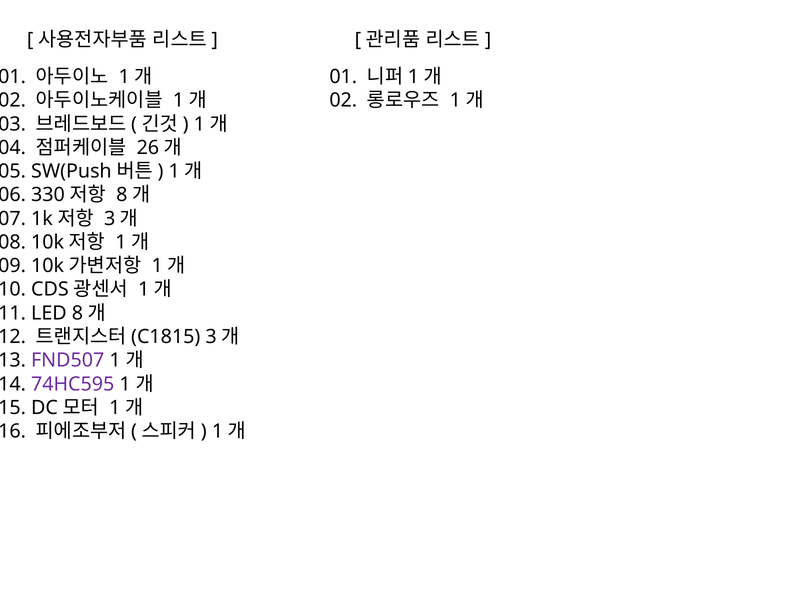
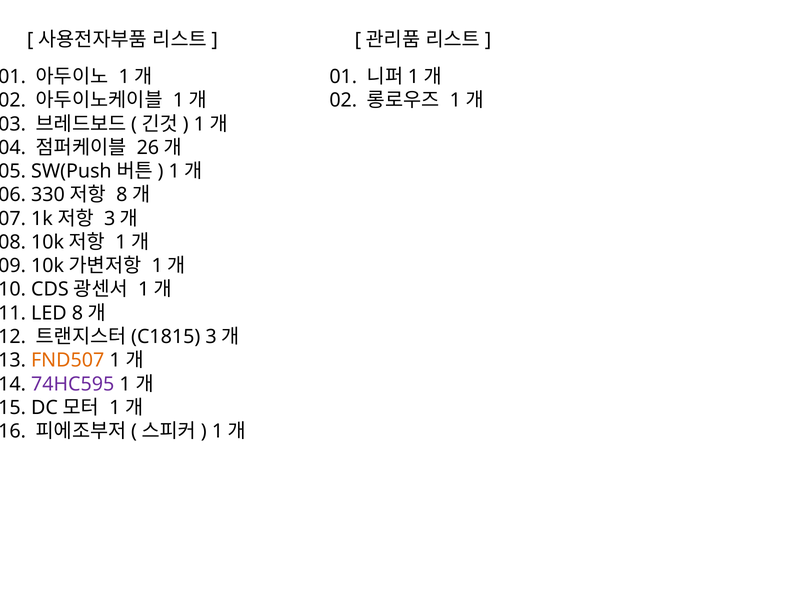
FND507 colour: purple -> orange (68, 360)
